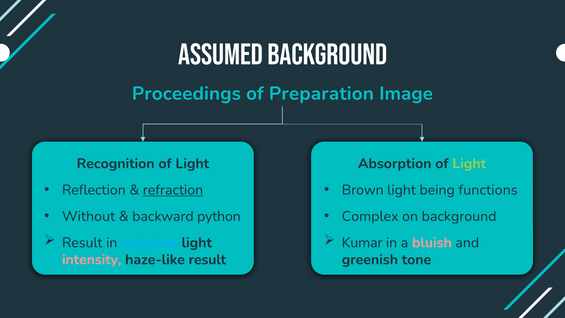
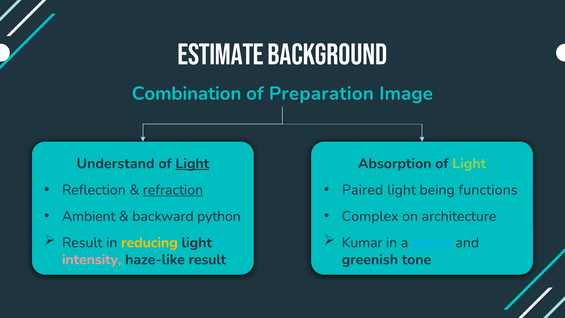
Assumed: Assumed -> Estimate (221, 55)
Proceedings: Proceedings -> Combination (187, 93)
Recognition: Recognition -> Understand (116, 163)
Light underline: none -> present (192, 163)
Brown: Brown -> Paired (363, 190)
Without: Without -> Ambient (89, 216)
on background: background -> architecture (459, 216)
reducing colour: light blue -> yellow (149, 242)
bluish colour: pink -> light blue (432, 242)
